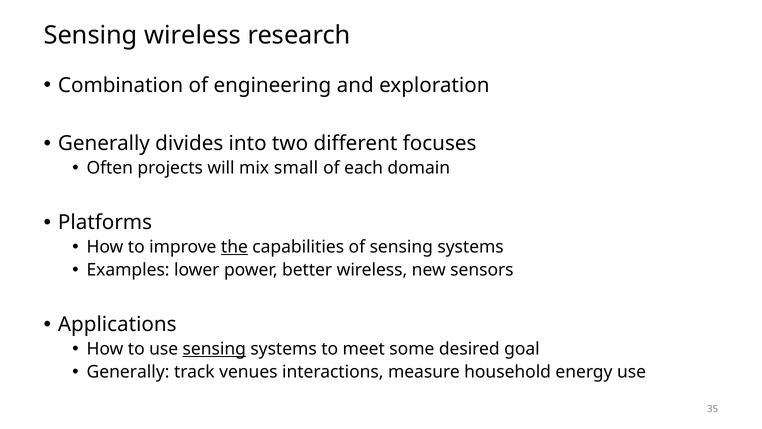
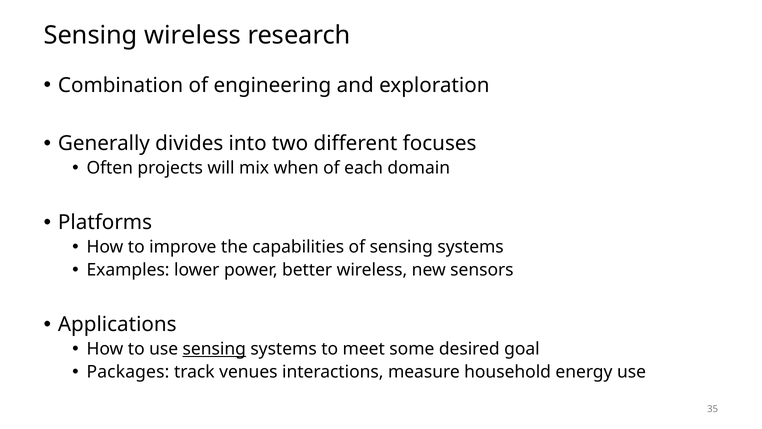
small: small -> when (296, 168)
the underline: present -> none (234, 247)
Generally: Generally -> Packages (128, 372)
